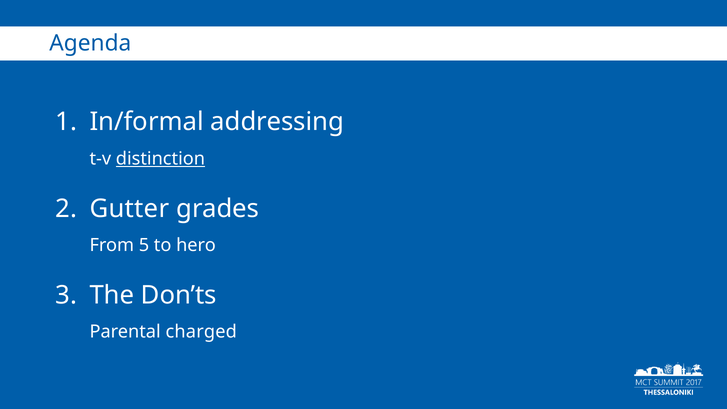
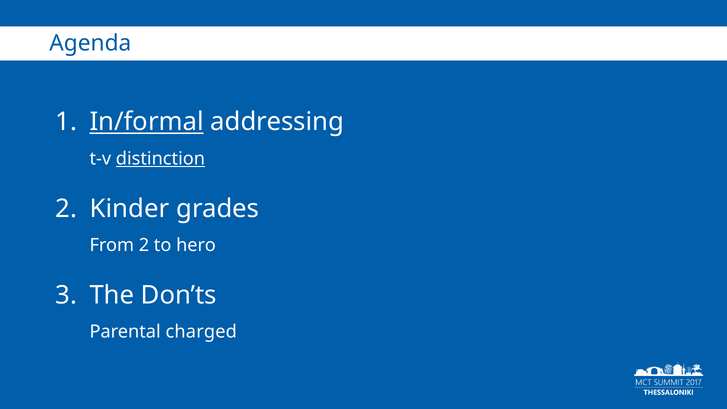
In/formal underline: none -> present (147, 122)
Gutter: Gutter -> Kinder (129, 209)
From 5: 5 -> 2 (144, 245)
